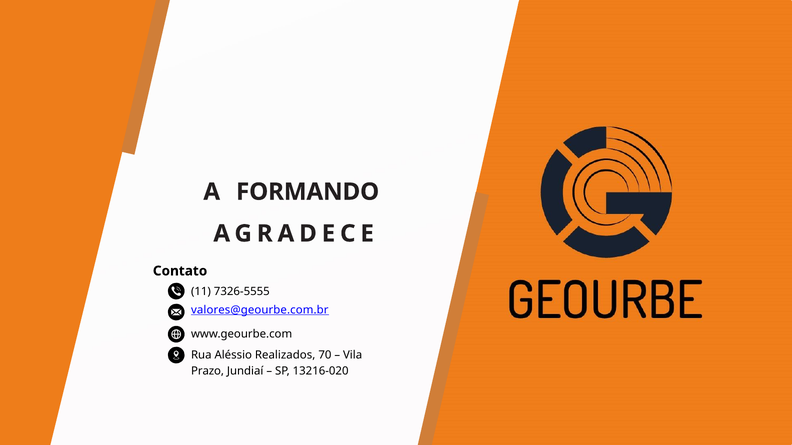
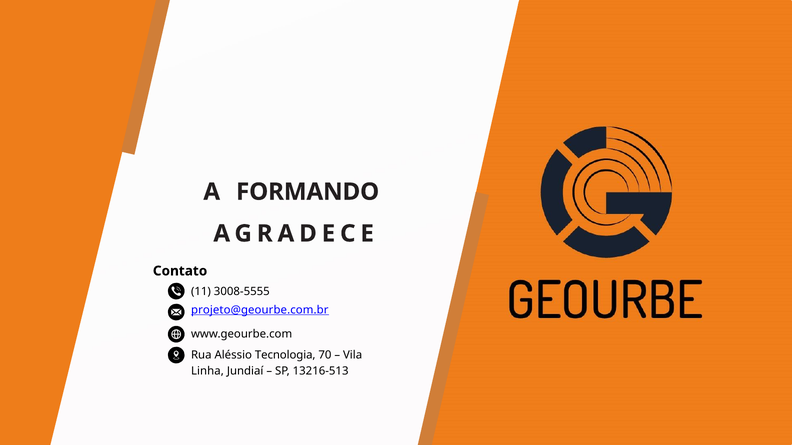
7326-5555: 7326-5555 -> 3008-5555 (242, 292)
valores@geourbe.com.br: valores@geourbe.com.br -> projeto@geourbe.com.br (260, 310)
Realizados: Realizados -> Tecnologia (285, 355)
Prazo: Prazo -> Linha (207, 371)
13216-020: 13216-020 -> 13216-513 (321, 371)
